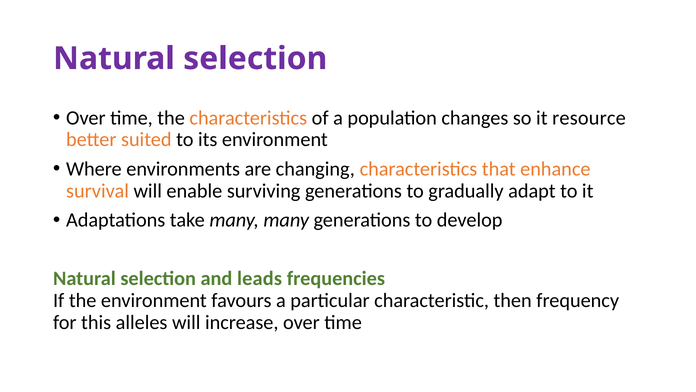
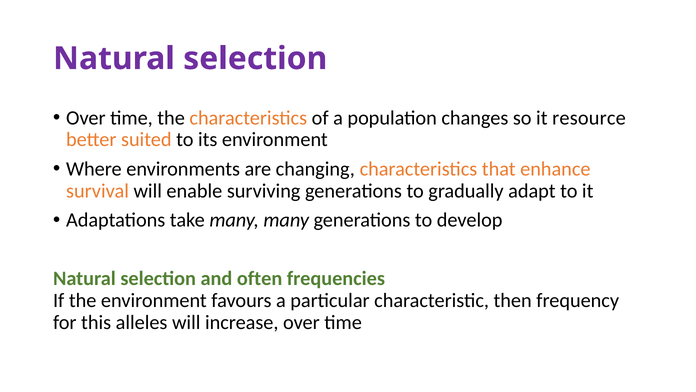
leads: leads -> often (260, 278)
